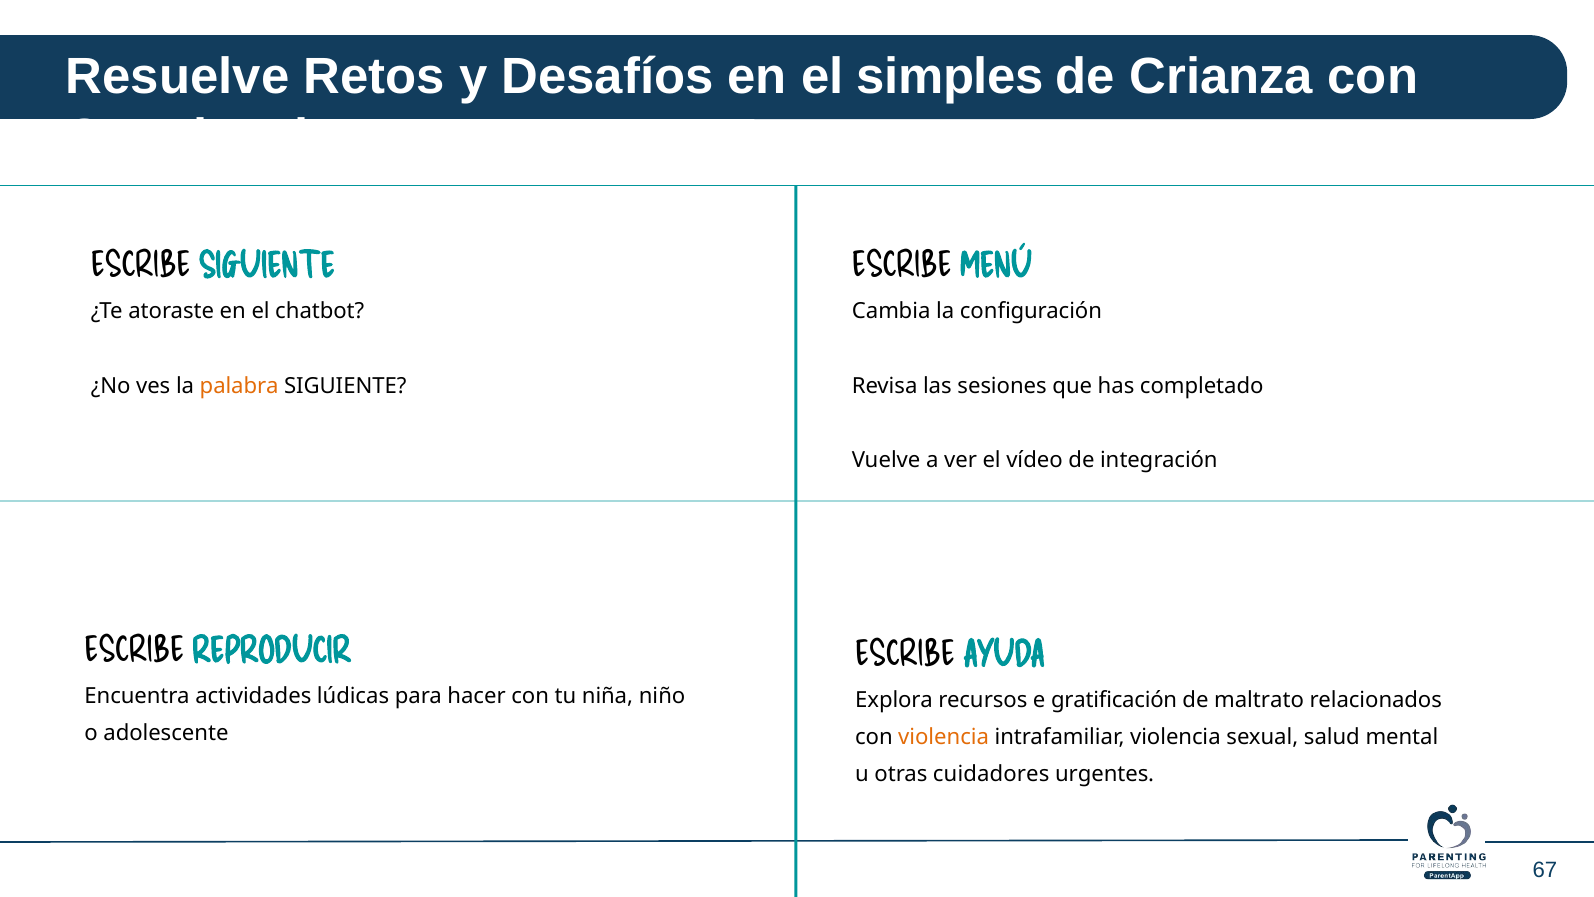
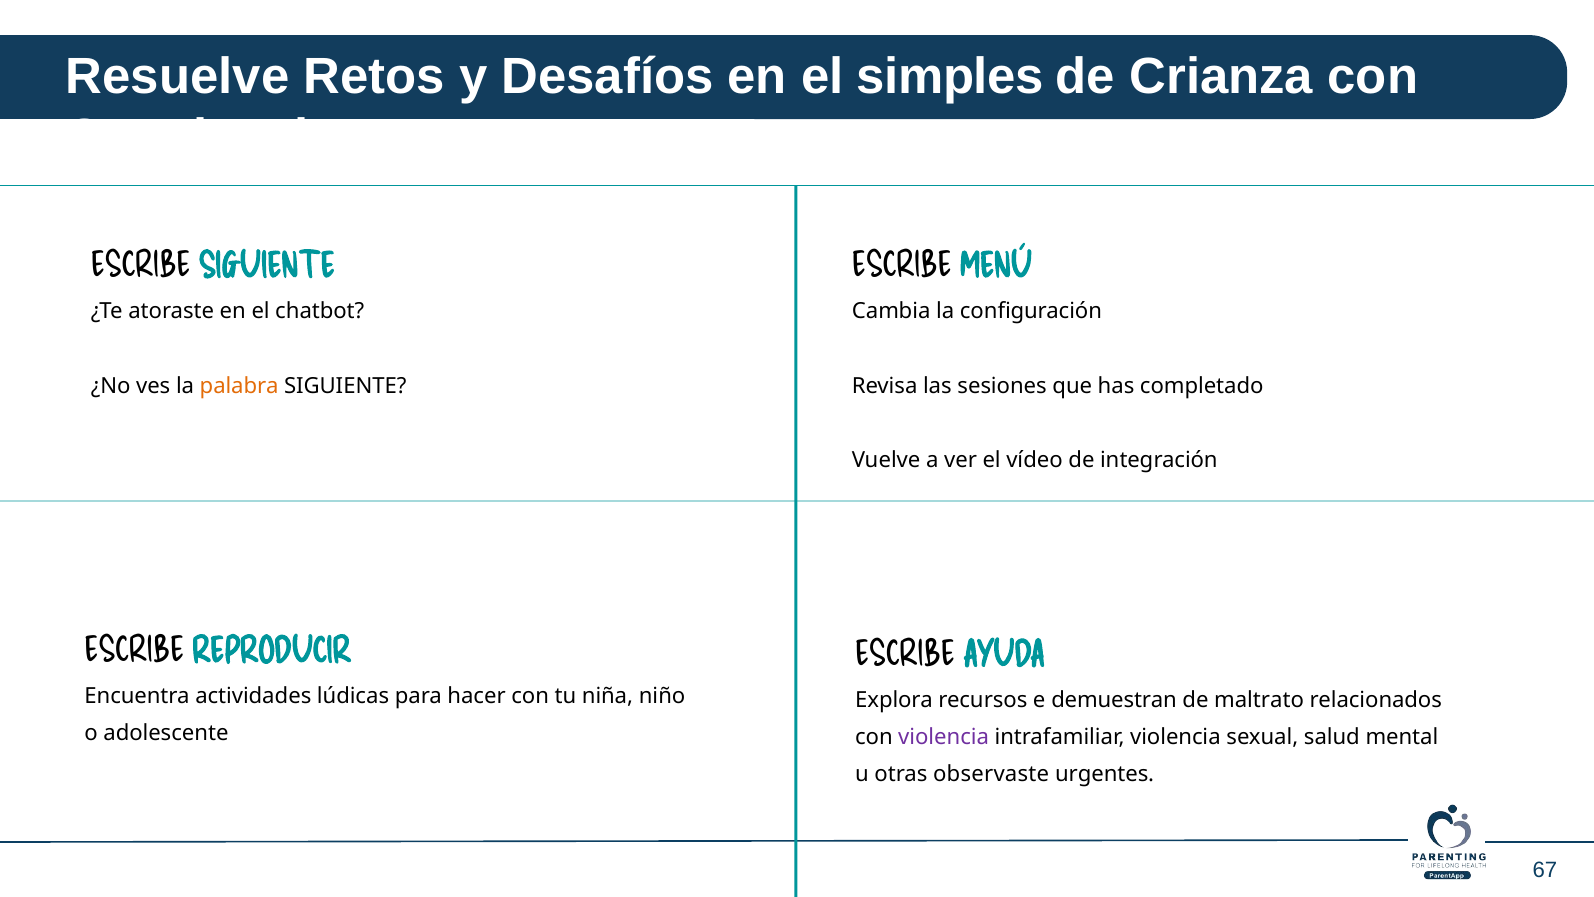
gratificación: gratificación -> demuestran (1114, 700)
violencia colour: orange -> purple (944, 737)
cuidadores: cuidadores -> observaste (991, 774)
